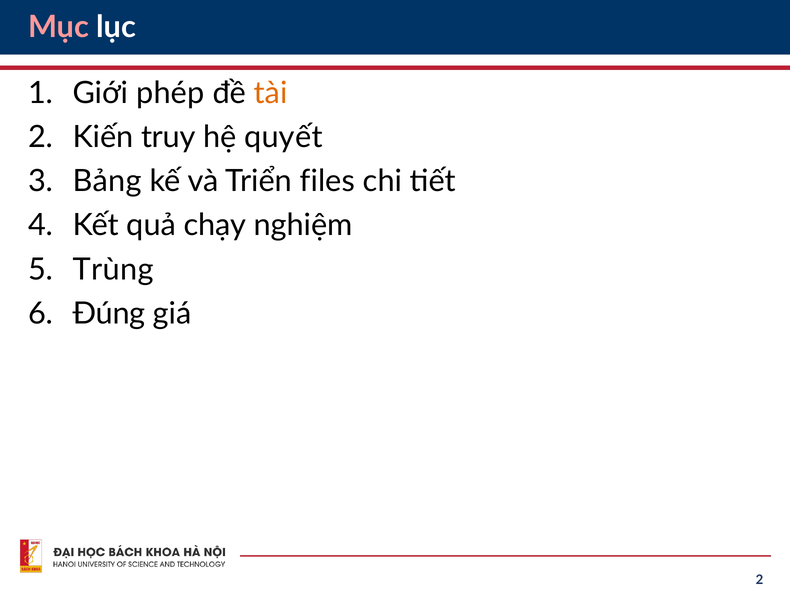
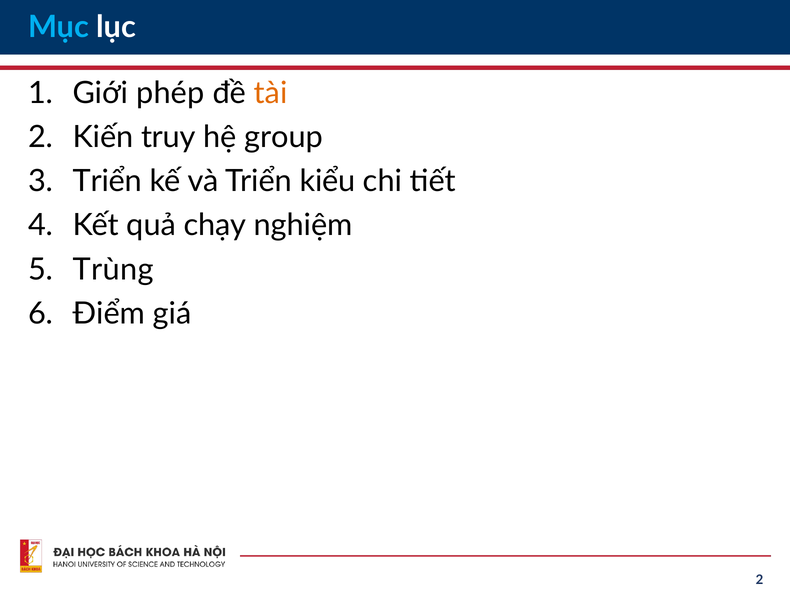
Mục colour: pink -> light blue (59, 27)
quyết: quyết -> group (283, 137)
Bảng: Bảng -> Triển (107, 181)
files: files -> kiểu (328, 181)
Đúng: Đúng -> Điểm (109, 314)
